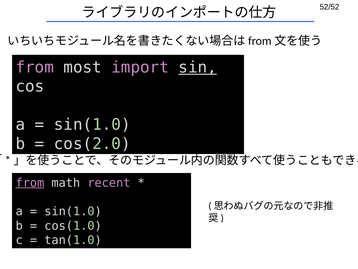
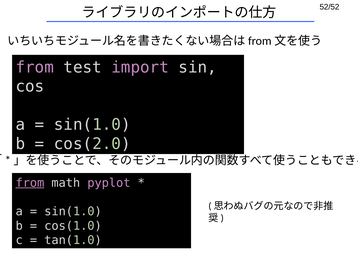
most: most -> test (83, 67)
sin underline: present -> none (198, 67)
recent: recent -> pyplot (109, 182)
